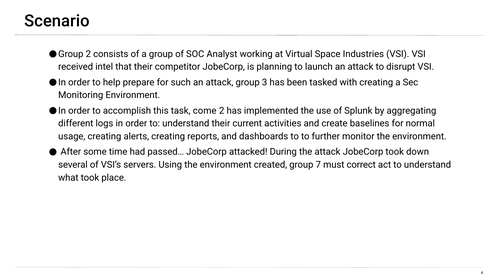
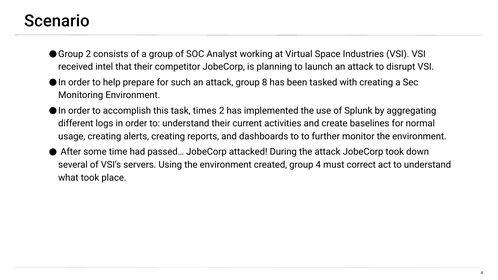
3: 3 -> 8 (265, 82)
come: come -> times (205, 111)
group 7: 7 -> 4 (318, 165)
